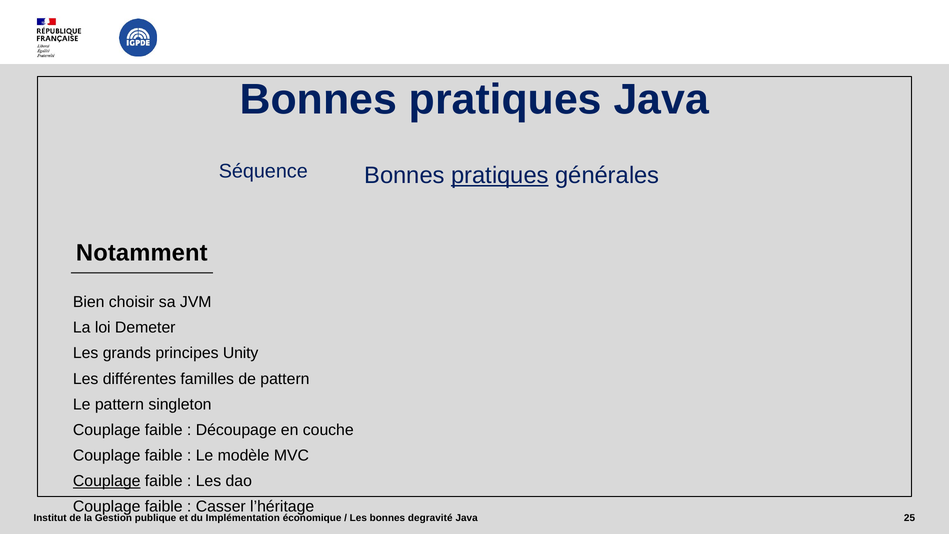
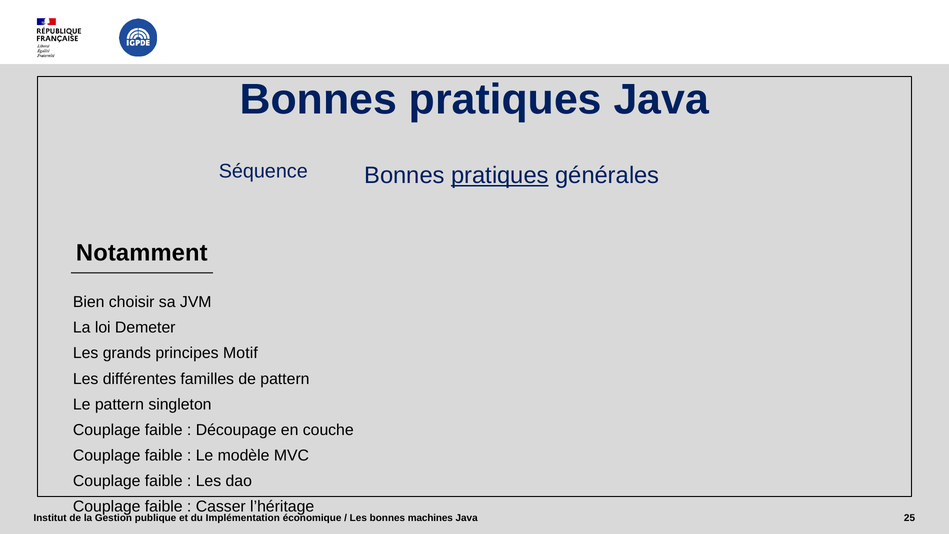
Unity: Unity -> Motif (240, 353)
Couplage underline: present -> none (107, 481)
degravité: degravité -> machines (430, 518)
